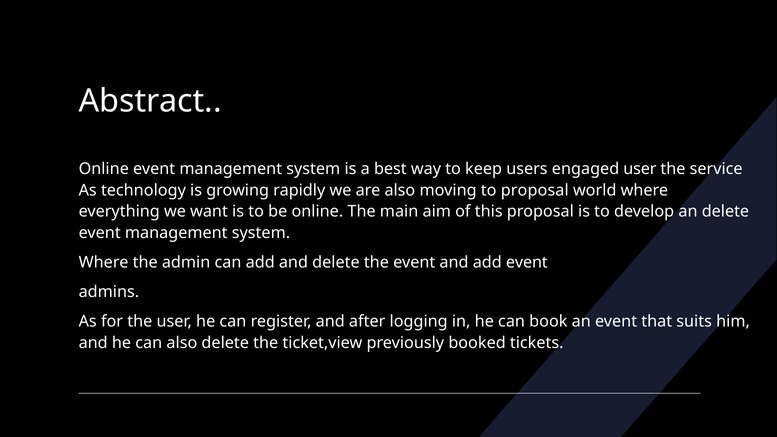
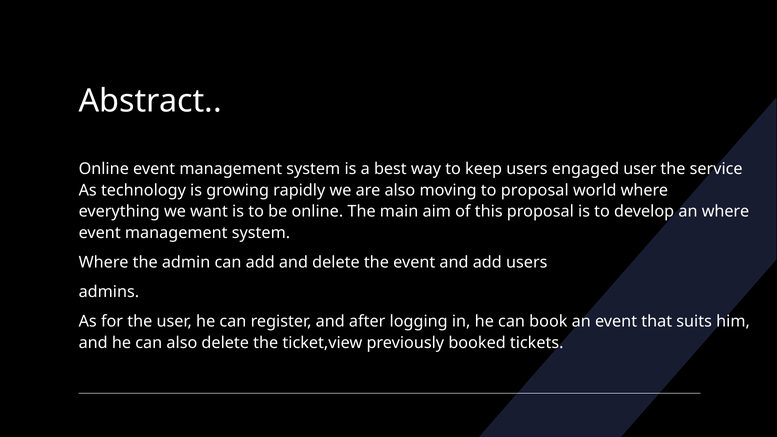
an delete: delete -> where (725, 212)
add event: event -> users (527, 262)
